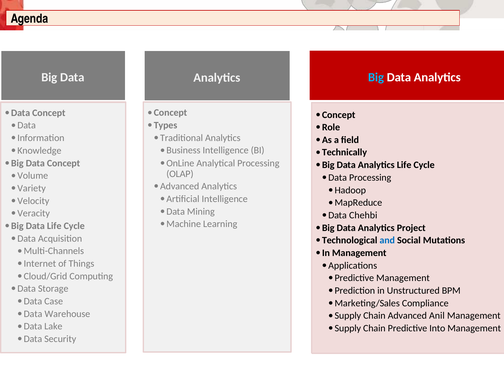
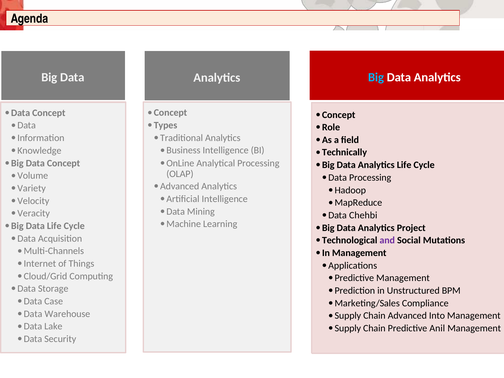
and colour: blue -> purple (387, 240)
Anil: Anil -> Into (437, 316)
Into: Into -> Anil (437, 328)
